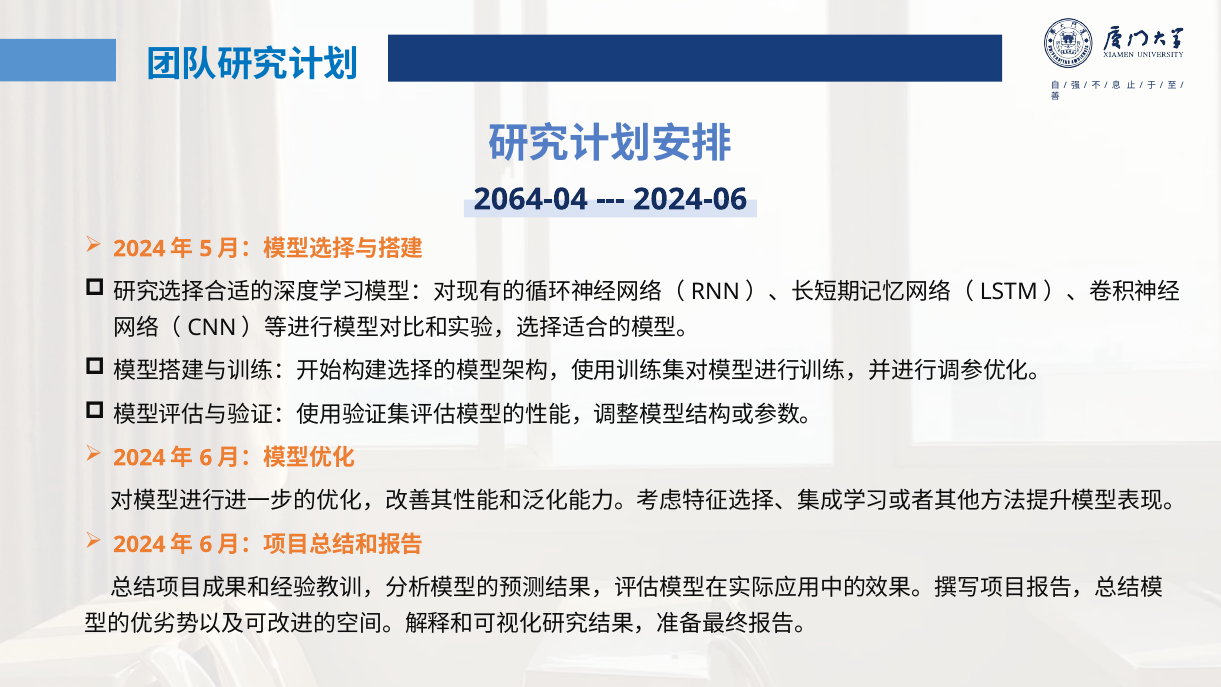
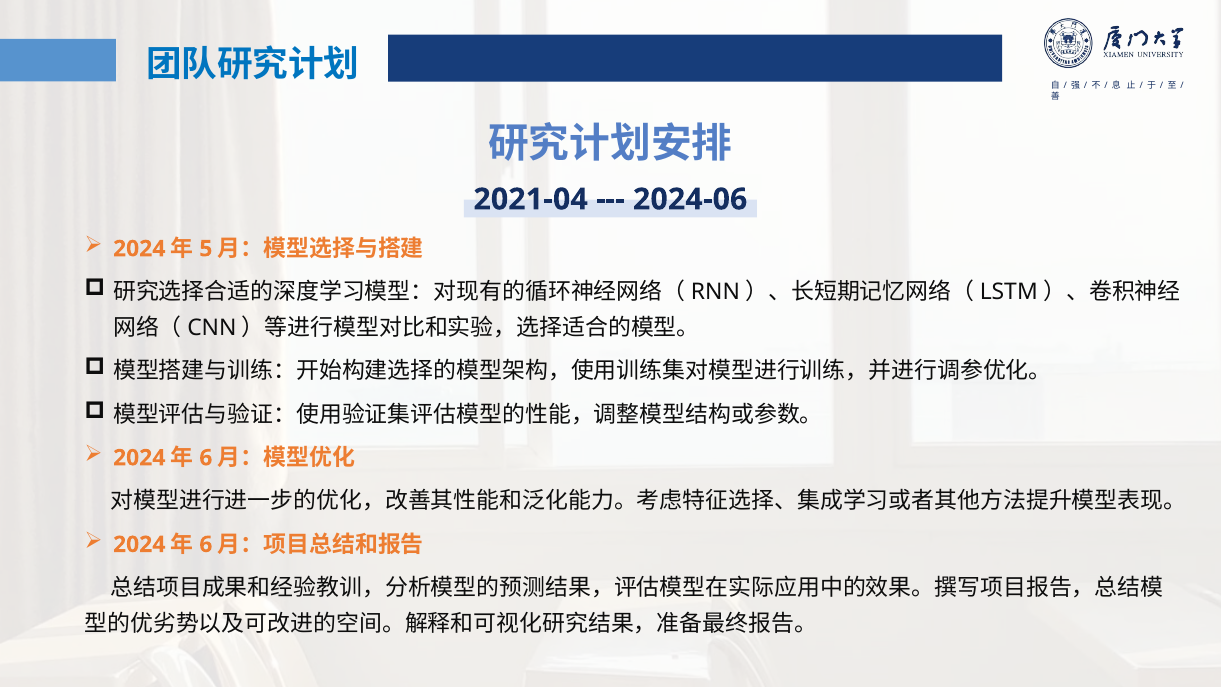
2064-04: 2064-04 -> 2021-04 (531, 199)
